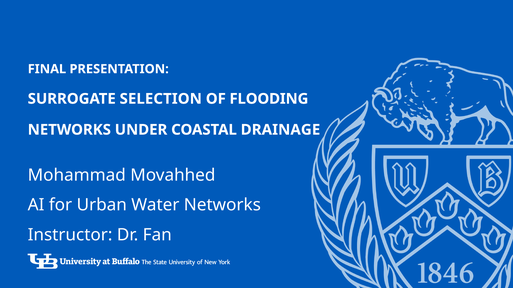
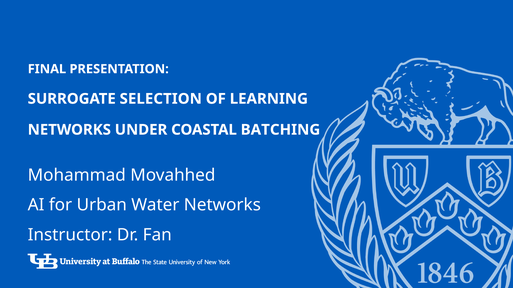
FLOODING: FLOODING -> LEARNING (269, 99)
DRAINAGE: DRAINAGE -> BATCHING (280, 130)
